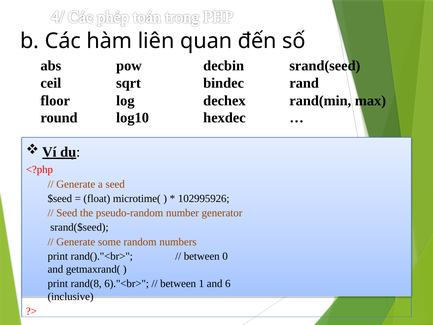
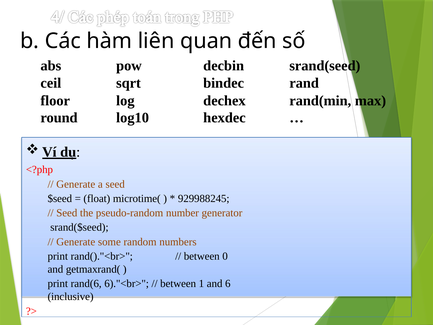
102995926: 102995926 -> 929988245 (204, 198)
rand(8: rand(8 -> rand(6 (86, 284)
